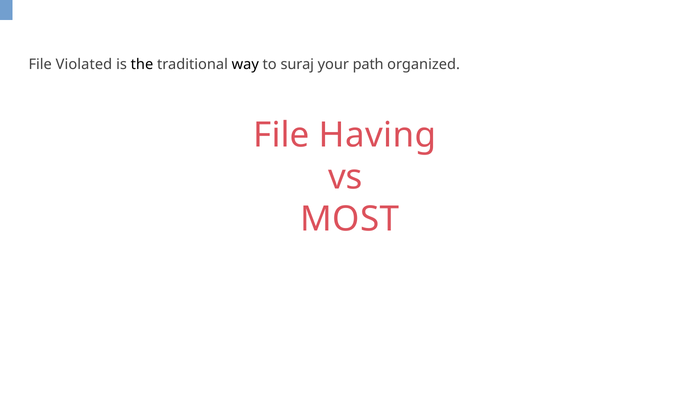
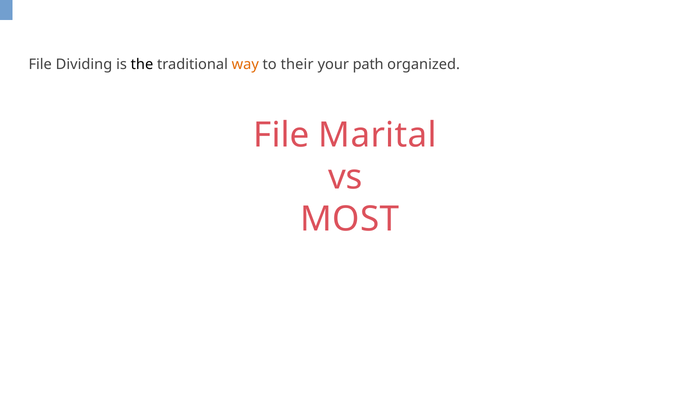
Violated: Violated -> Dividing (84, 65)
way colour: black -> orange (245, 65)
suraj: suraj -> their (297, 65)
Having: Having -> Marital (378, 135)
